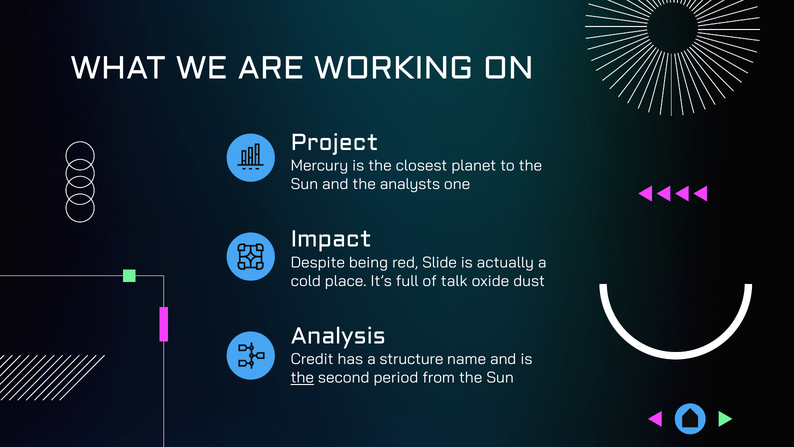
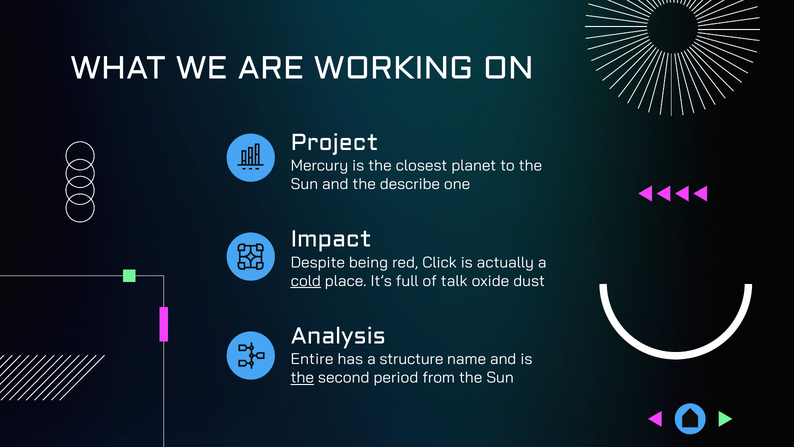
analysts: analysts -> describe (410, 184)
Slide: Slide -> Click (439, 262)
cold underline: none -> present (306, 281)
Credit: Credit -> Entire (312, 359)
